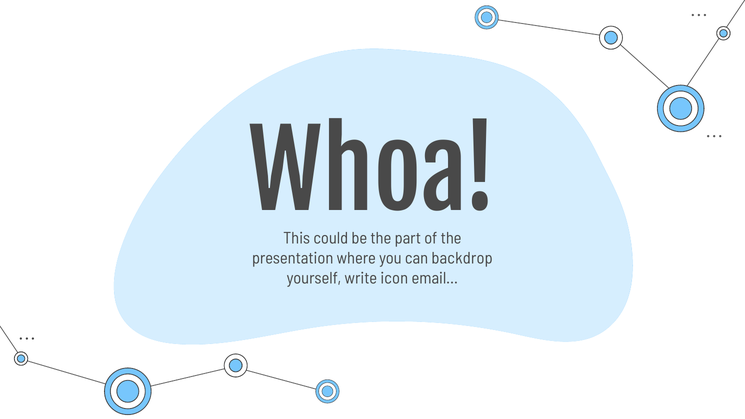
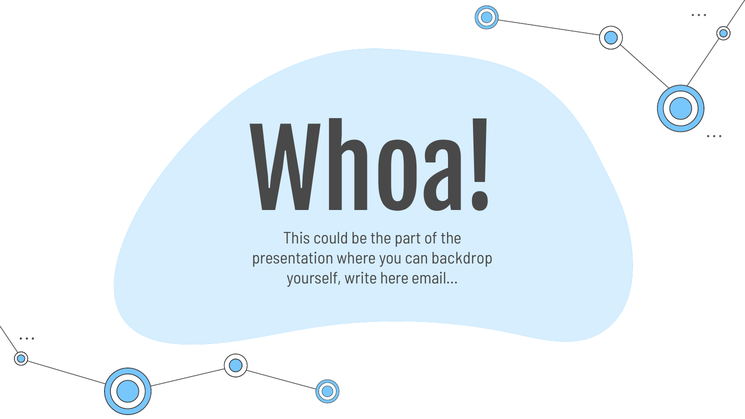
icon: icon -> here (394, 278)
